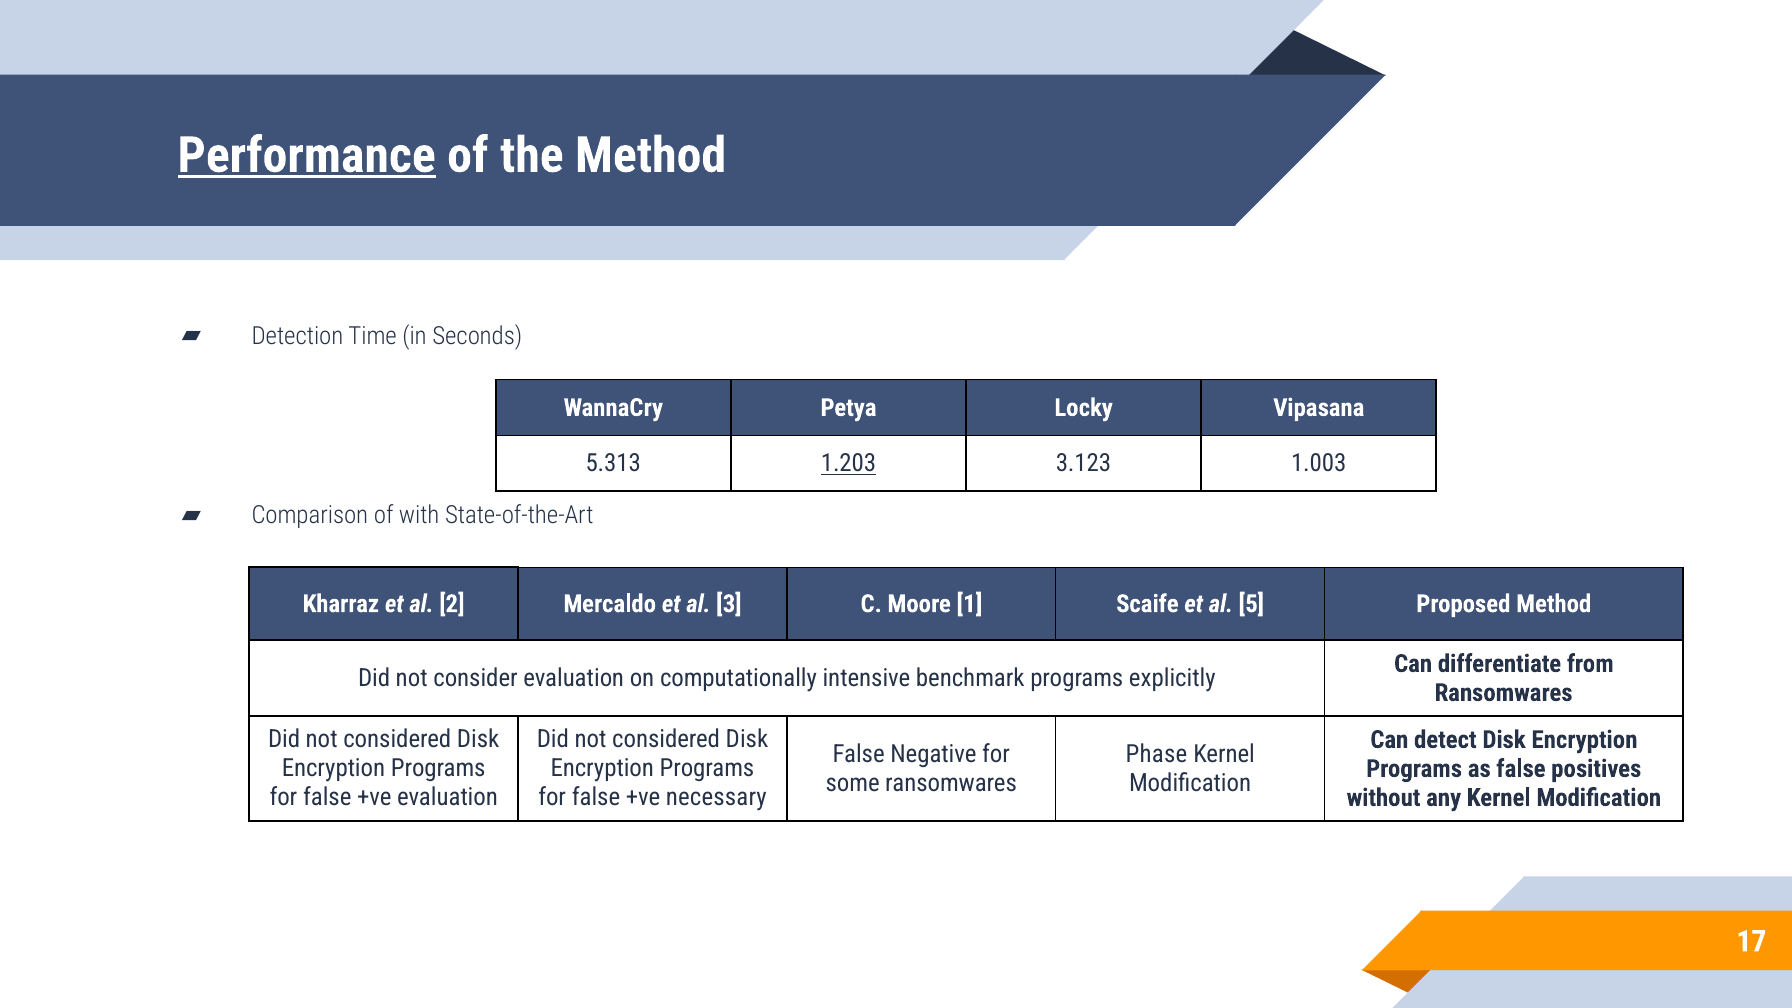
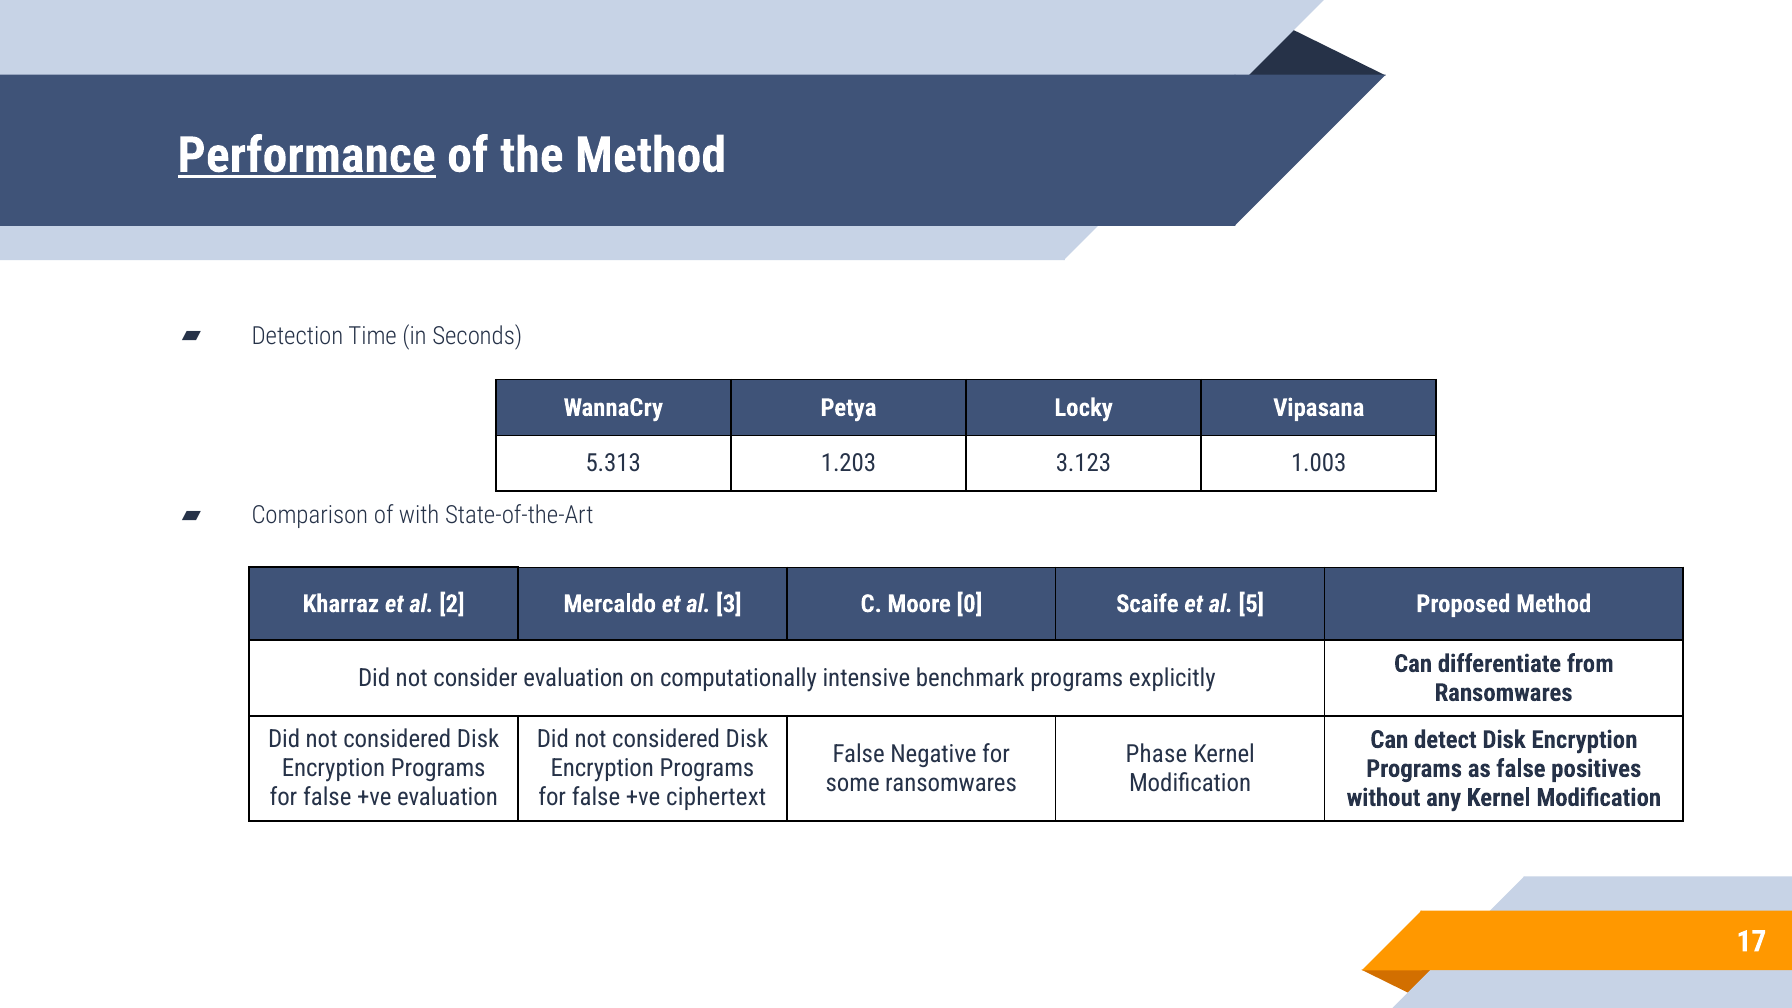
1.203 underline: present -> none (848, 464)
1: 1 -> 0 (969, 604)
necessary: necessary -> ciphertext (716, 798)
